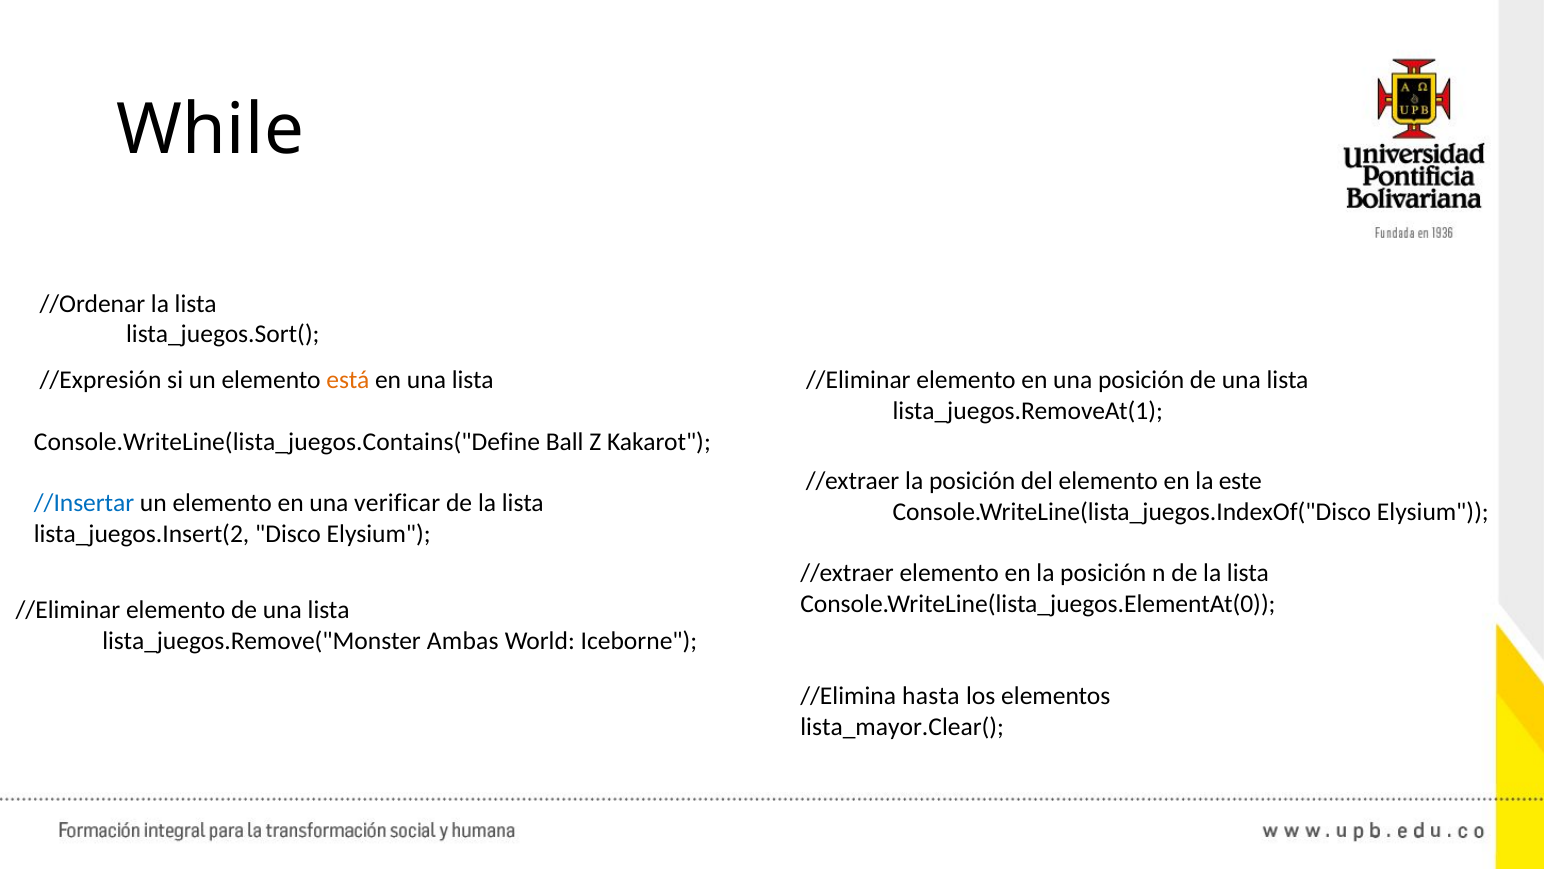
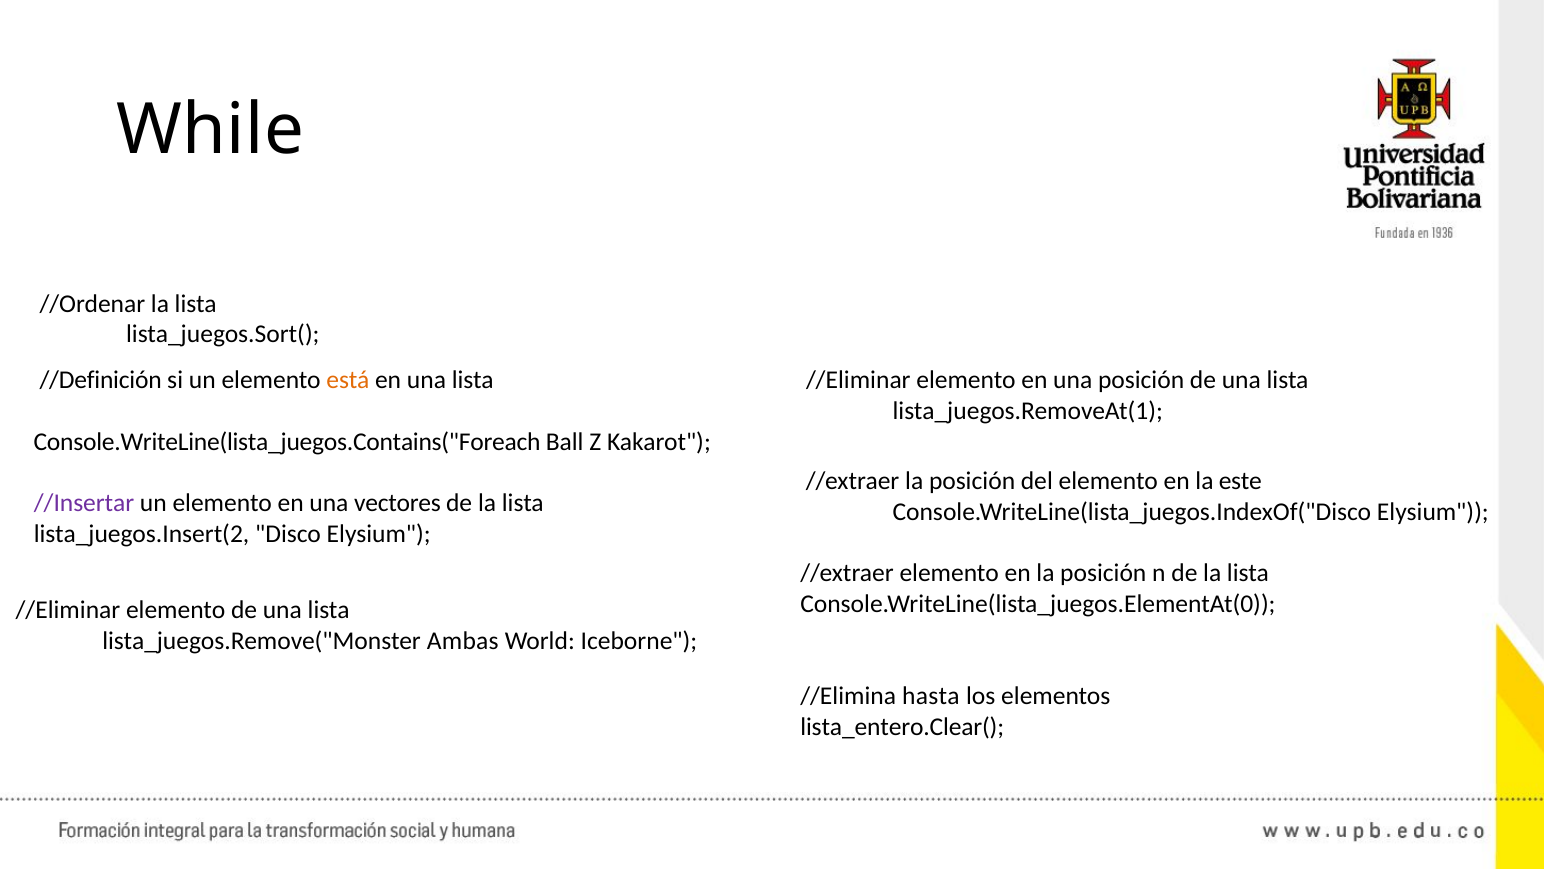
//Expresión: //Expresión -> //Definición (101, 380)
Console.WriteLine(lista_juegos.Contains("Define: Console.WriteLine(lista_juegos.Contains("Define -> Console.WriteLine(lista_juegos.Contains("Foreach (287, 442)
//Insertar colour: blue -> purple (84, 503)
verificar: verificar -> vectores (397, 503)
lista_mayor.Clear(: lista_mayor.Clear( -> lista_entero.Clear( (902, 726)
